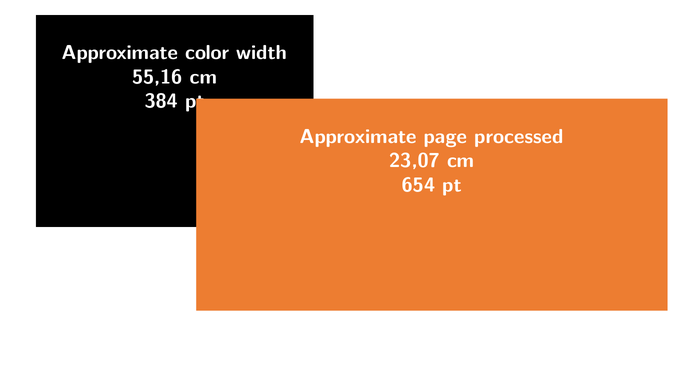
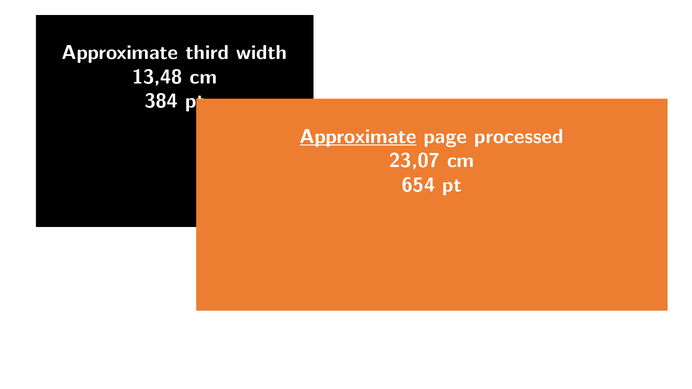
color: color -> third (207, 53)
55,16: 55,16 -> 13,48 (157, 77)
Approximate underline: none -> present (358, 137)
